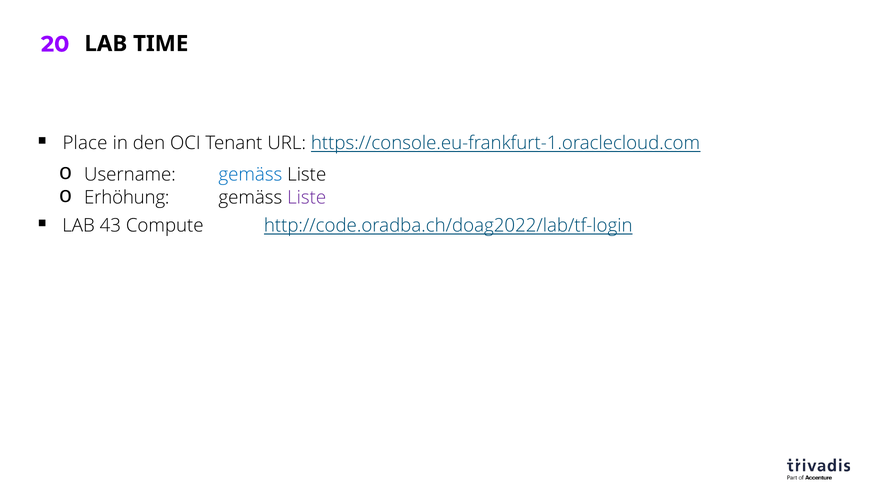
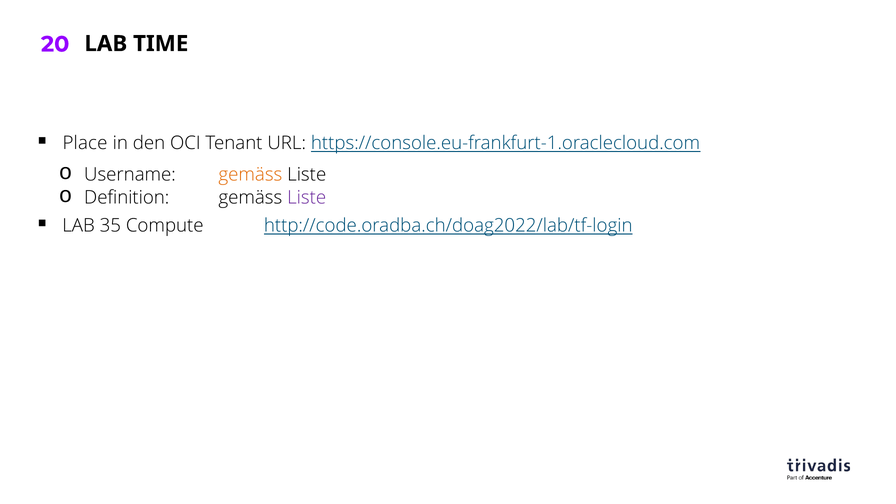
gemäss colour: blue -> orange (250, 175)
Erhöhung: Erhöhung -> Definition (127, 197)
43: 43 -> 35 (110, 226)
